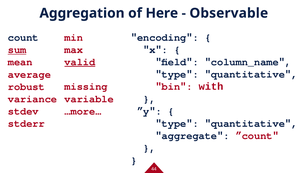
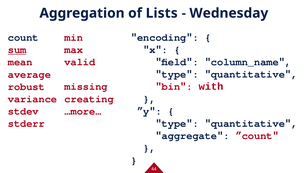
Here: Here -> Lists (162, 13)
Observable: Observable -> Wednesday (229, 13)
valid underline: present -> none (80, 62)
variable: variable -> creating (89, 99)
